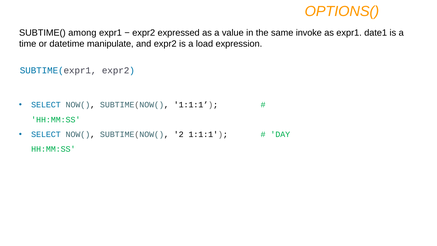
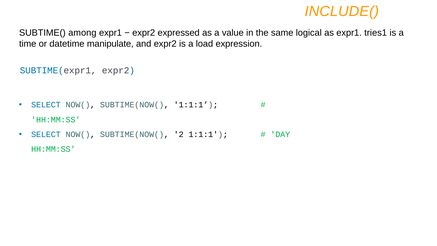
OPTIONS(: OPTIONS( -> INCLUDE( (342, 11)
invoke: invoke -> logical (309, 33)
date1: date1 -> tries1 (376, 33)
